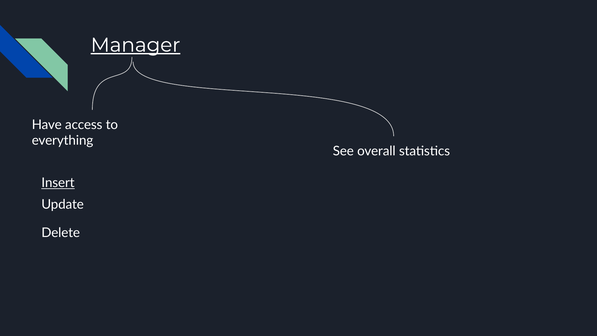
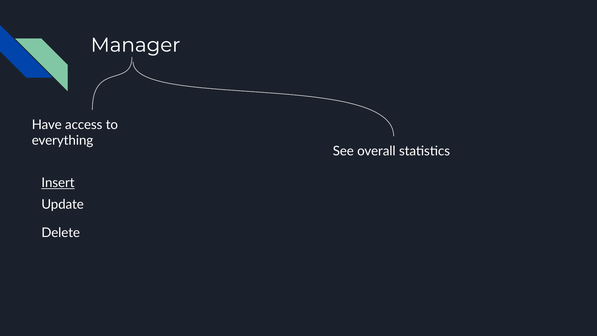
Manager underline: present -> none (135, 45)
